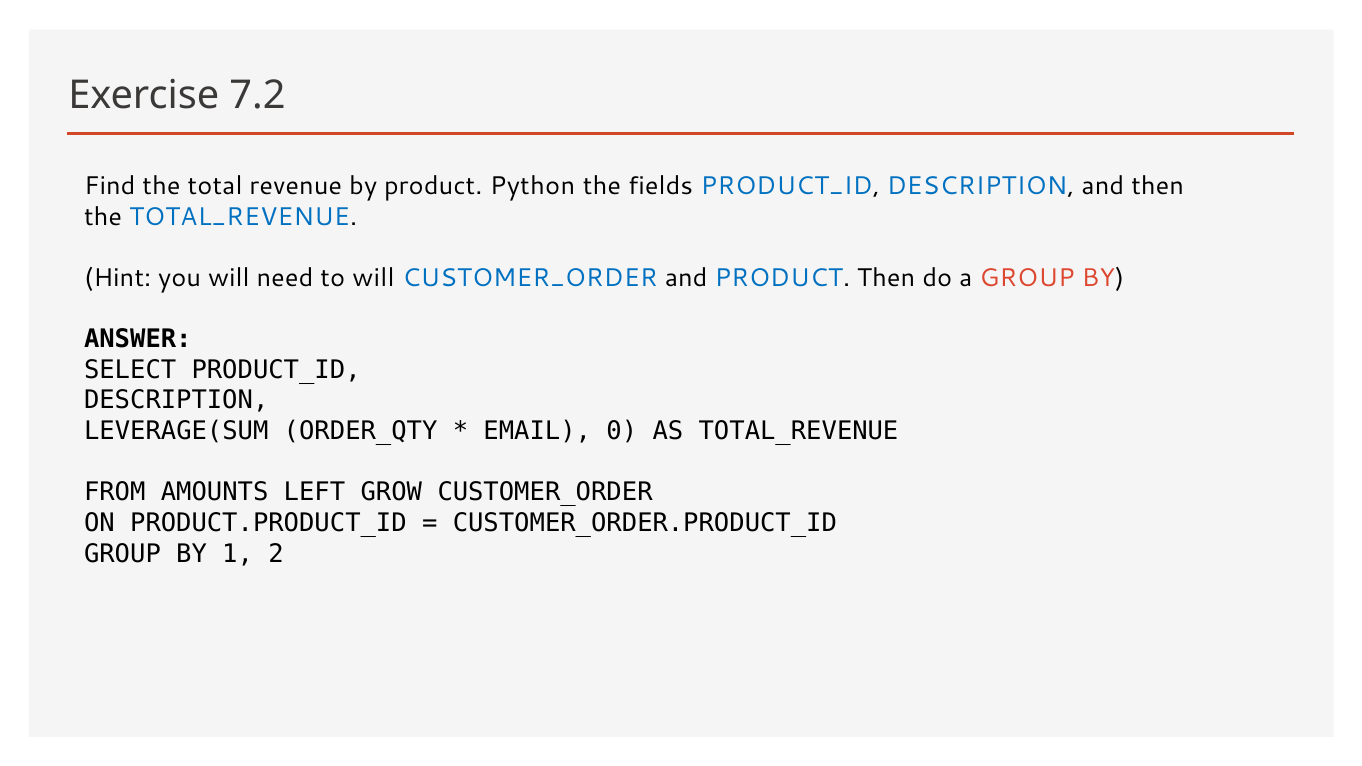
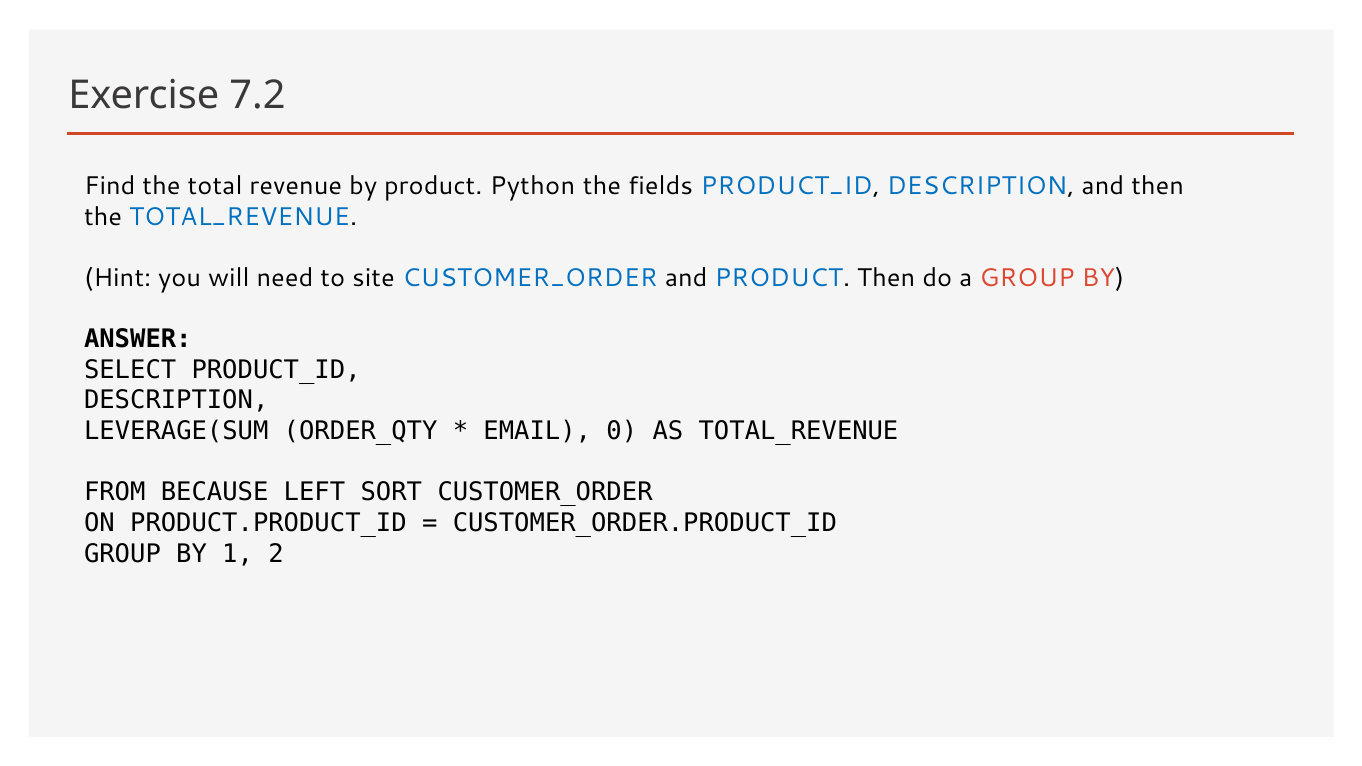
to will: will -> site (374, 278)
AMOUNTS: AMOUNTS -> BECAUSE (215, 493)
GROW: GROW -> SORT (391, 493)
